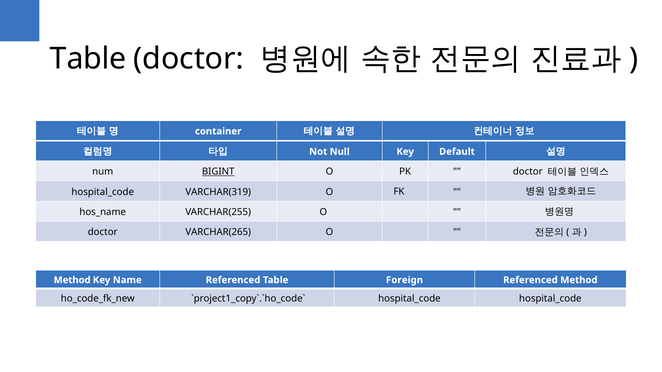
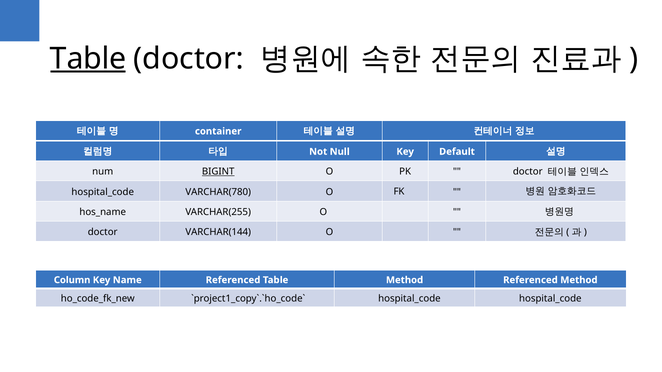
Table underline: none -> present (88, 59)
VARCHAR(319: VARCHAR(319 -> VARCHAR(780 (218, 192)
VARCHAR(265: VARCHAR(265 -> VARCHAR(144 (218, 232)
Method: Method -> Column (72, 280)
Table Foreign: Foreign -> Method (405, 280)
